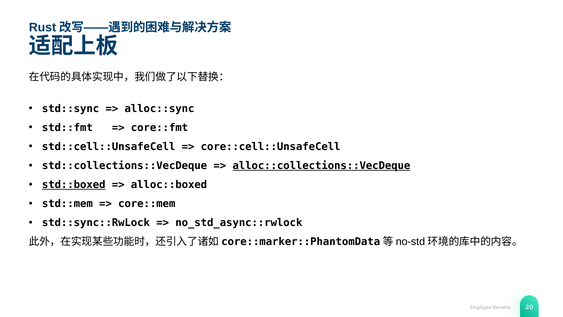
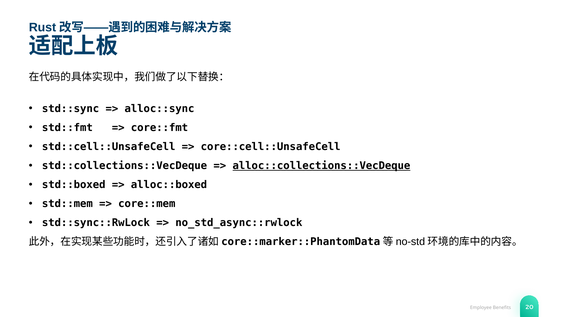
std::boxed underline: present -> none (74, 185)
